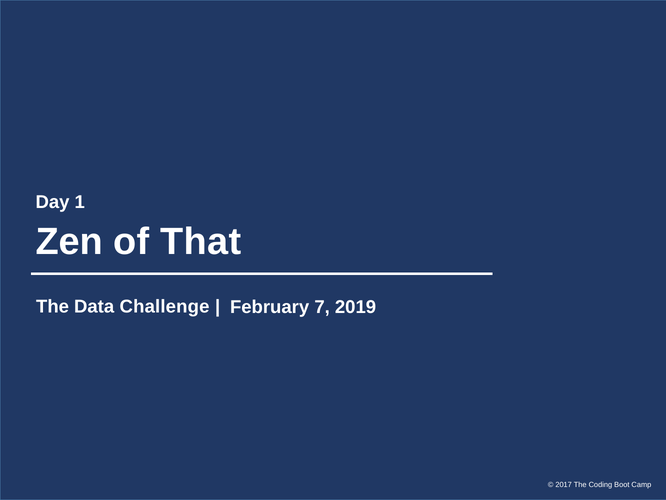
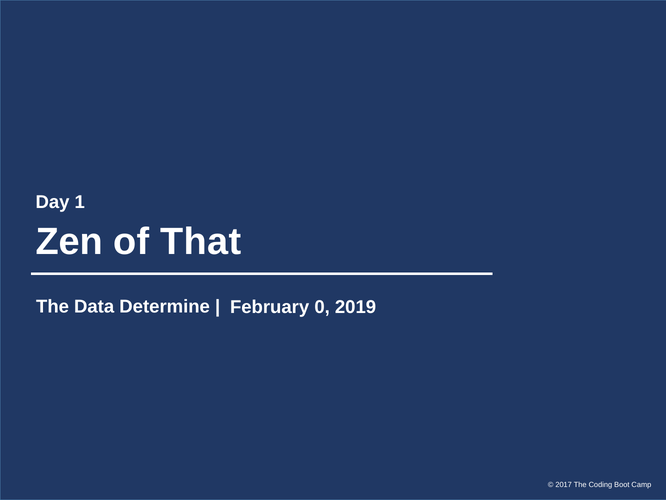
Challenge: Challenge -> Determine (165, 306)
7: 7 -> 0 (322, 307)
